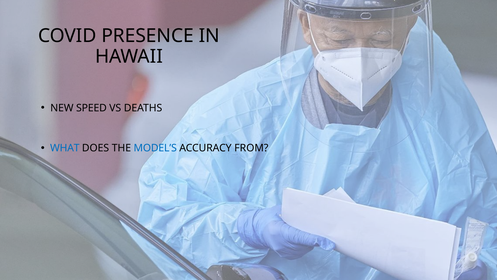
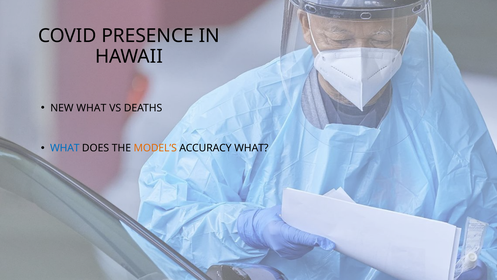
NEW SPEED: SPEED -> WHAT (91, 108)
MODEL’S colour: blue -> orange (155, 148)
ACCURACY FROM: FROM -> WHAT (251, 148)
